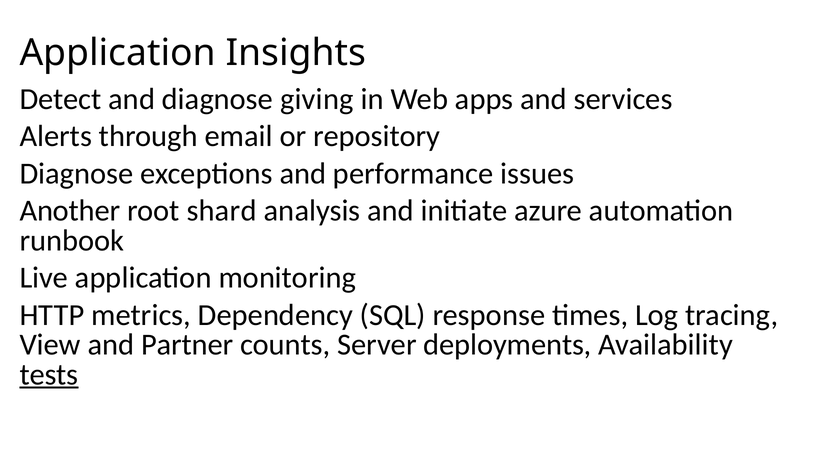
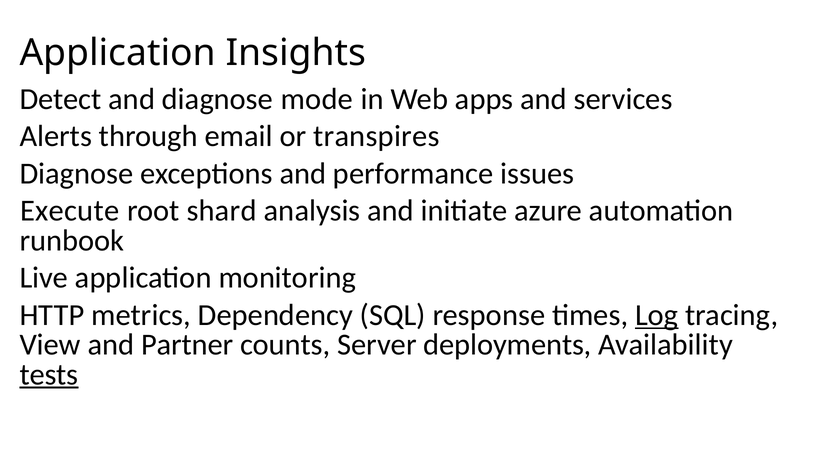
giving: giving -> mode (317, 99)
repository: repository -> transpires (376, 136)
Another: Another -> Execute (70, 211)
Log underline: none -> present (657, 315)
